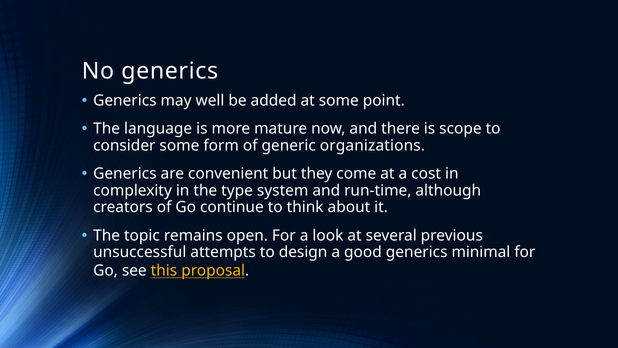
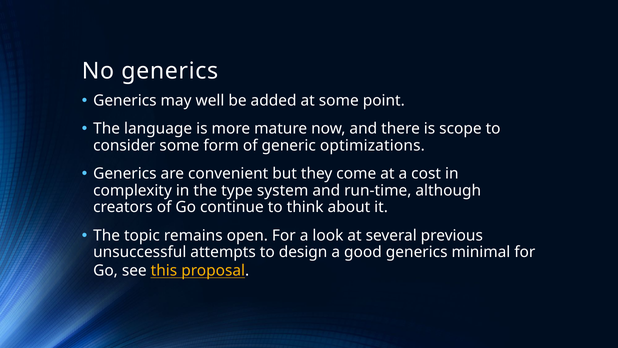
organizations: organizations -> optimizations (372, 145)
